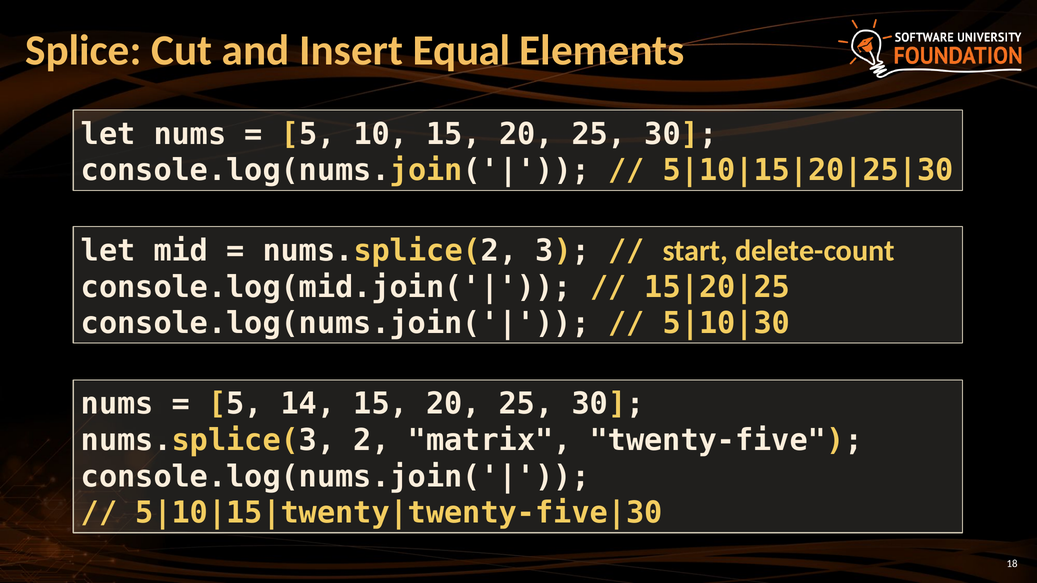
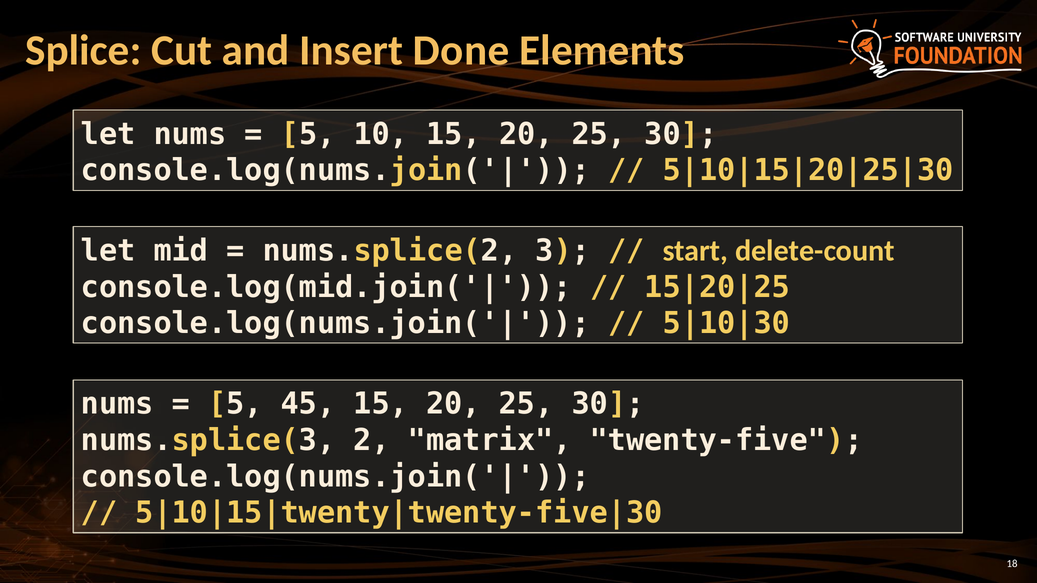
Equal: Equal -> Done (461, 50)
14: 14 -> 45 (308, 404)
